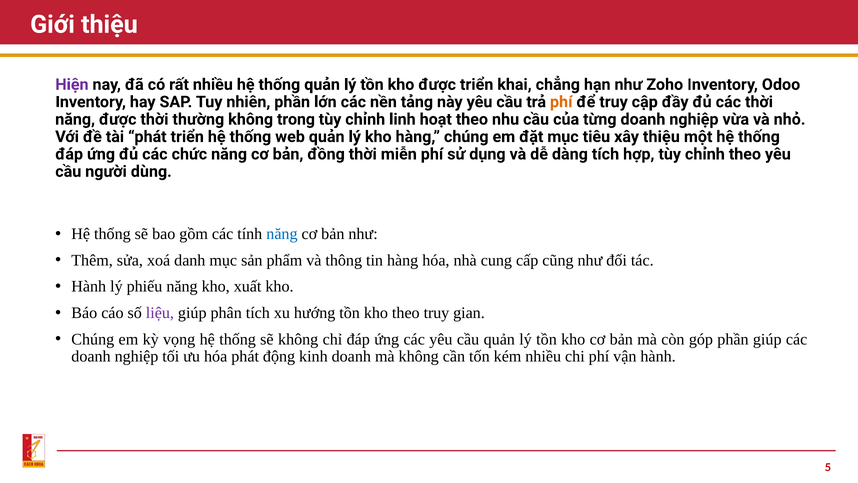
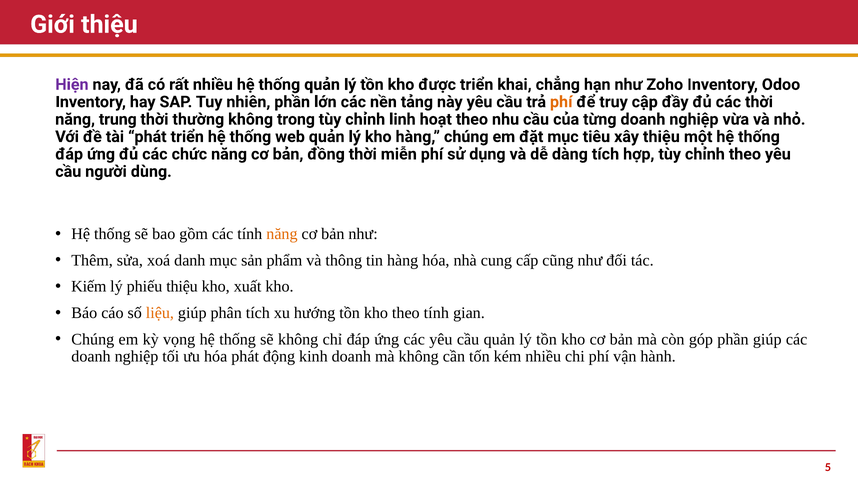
năng được: được -> trung (118, 119)
năng colour: blue -> orange (282, 234)
Hành: Hành -> Kiếm (89, 286)
phiếu năng: năng -> thiệu (182, 286)
liệu colour: purple -> orange (160, 313)
theo truy: truy -> tính (436, 313)
